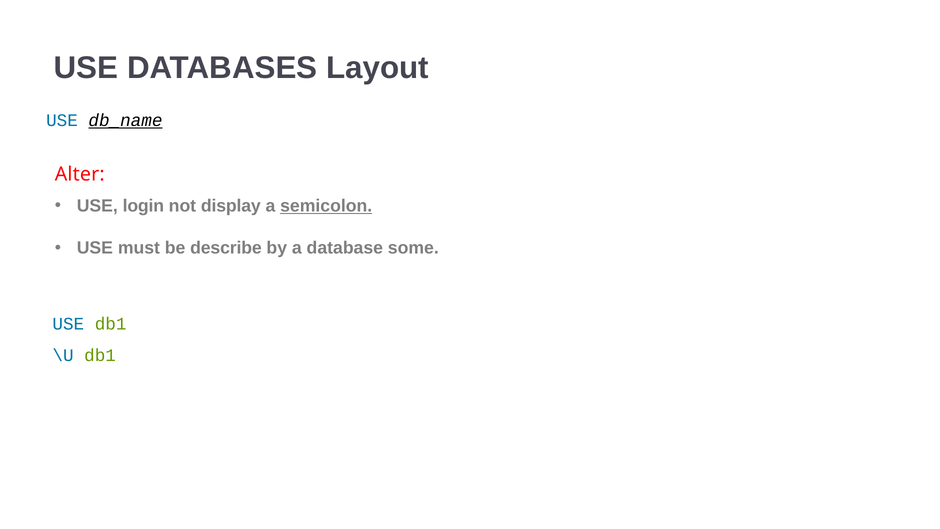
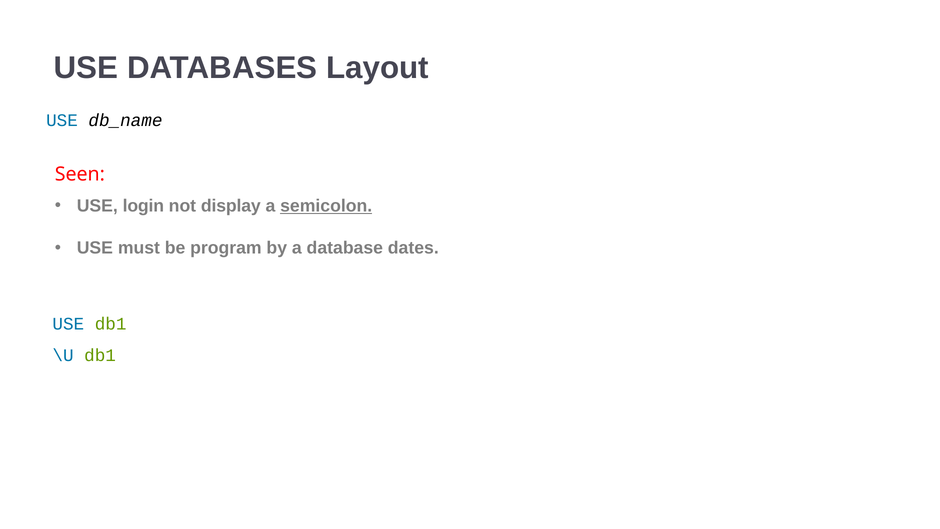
db_name underline: present -> none (125, 120)
Alter: Alter -> Seen (80, 174)
describe: describe -> program (226, 248)
some: some -> dates (413, 248)
